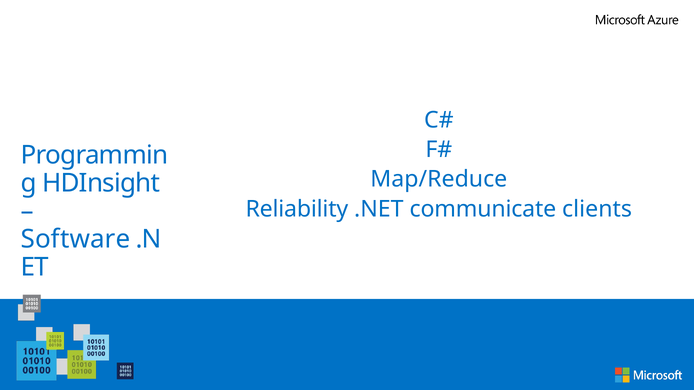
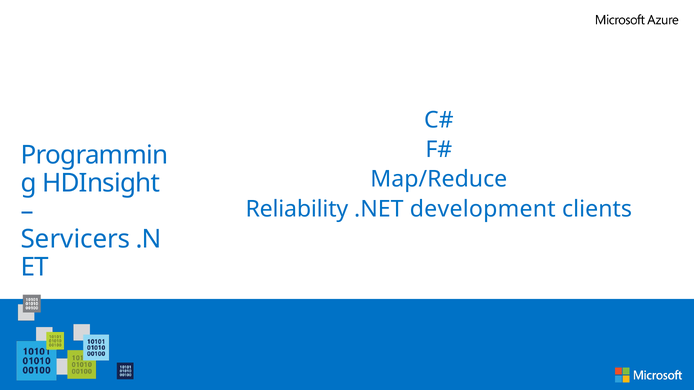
communicate: communicate -> development (483, 209)
Software: Software -> Servicers (76, 239)
